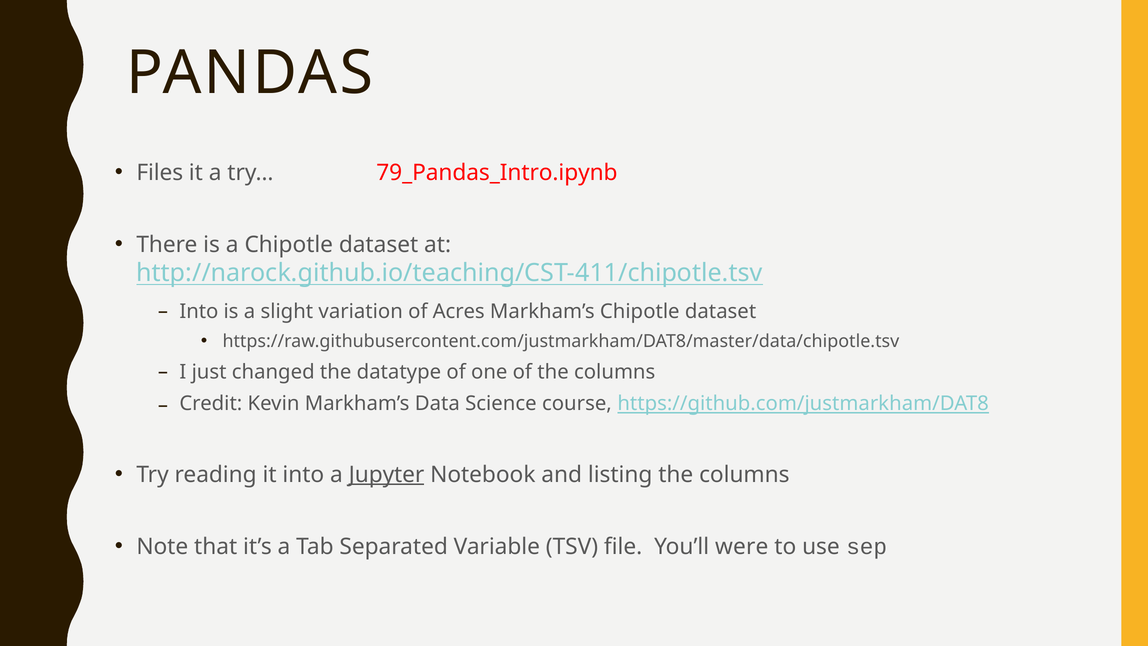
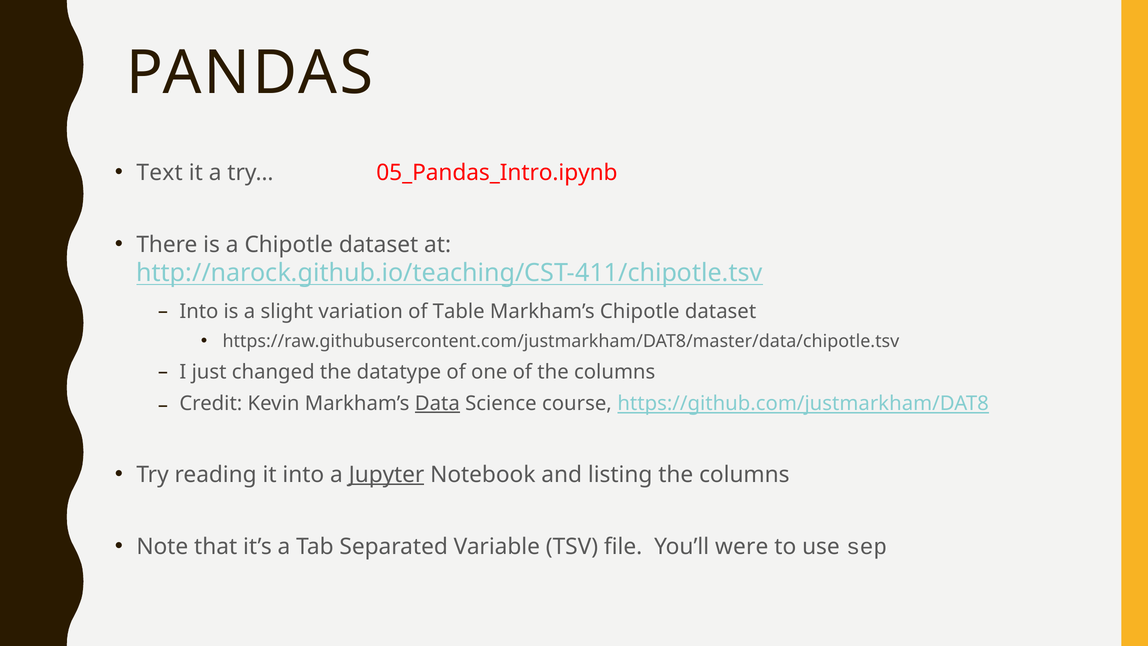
Files: Files -> Text (160, 173)
79_Pandas_Intro.ipynb: 79_Pandas_Intro.ipynb -> 05_Pandas_Intro.ipynb (497, 173)
Acres: Acres -> Table (459, 311)
Data underline: none -> present (437, 403)
